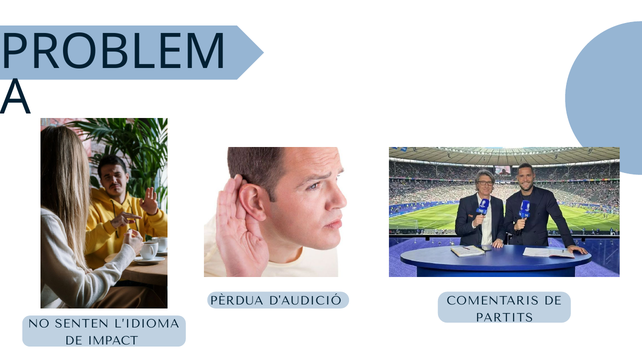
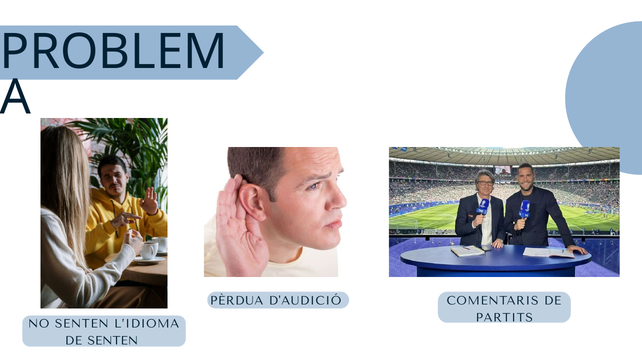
DE IMPACT: IMPACT -> SENTEN (113, 341)
